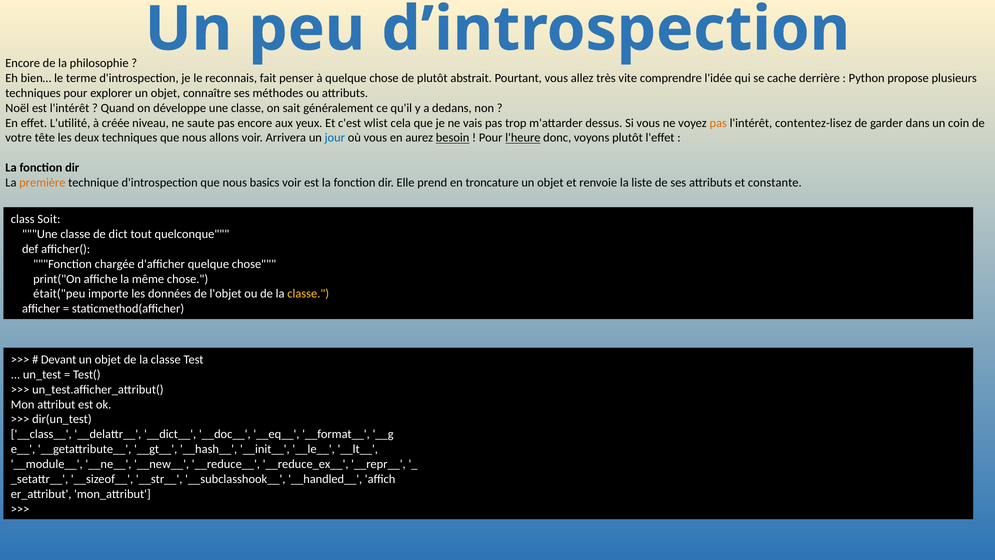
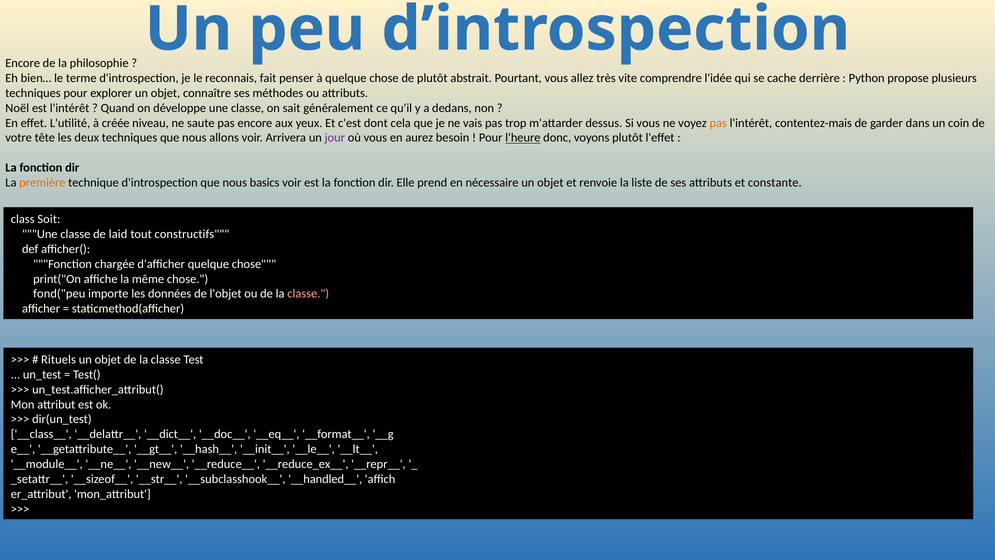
wlist: wlist -> dont (376, 123)
contentez-lisez: contentez-lisez -> contentez-mais (813, 123)
jour colour: blue -> purple (335, 138)
besoin underline: present -> none (453, 138)
troncature: troncature -> nécessaire (492, 183)
dict: dict -> laid (118, 234)
quelconque: quelconque -> constructifs (192, 234)
était("peu: était("peu -> fond("peu (59, 294)
classe colour: yellow -> pink (308, 294)
Devant: Devant -> Rituels (59, 359)
